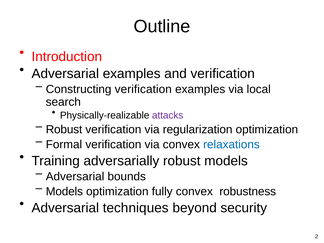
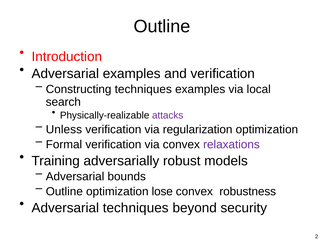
Constructing verification: verification -> techniques (143, 89)
Robust: Robust -> Unless (64, 130)
relaxations colour: blue -> purple (231, 144)
Models: Models -> Outline (64, 191)
fully: fully -> lose (162, 191)
